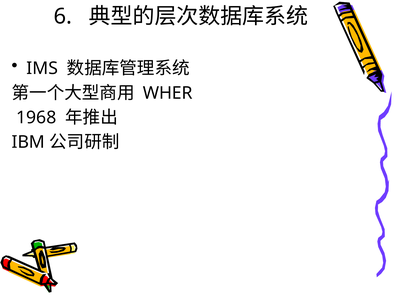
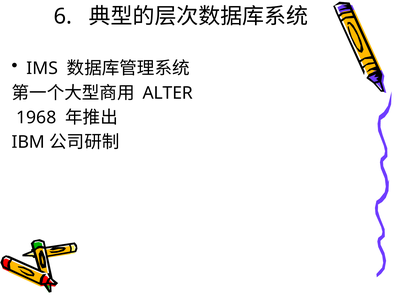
WHER: WHER -> ALTER (168, 93)
